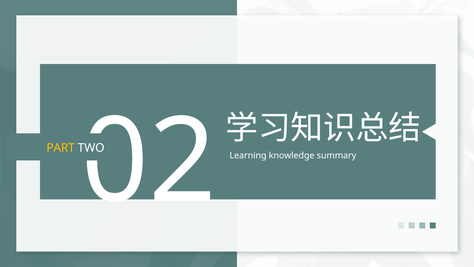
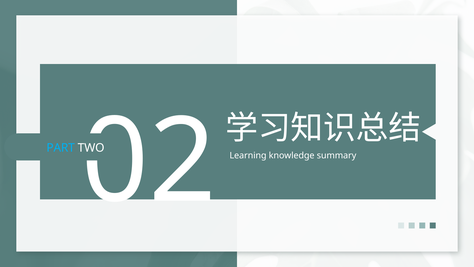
PART colour: yellow -> light blue (61, 148)
